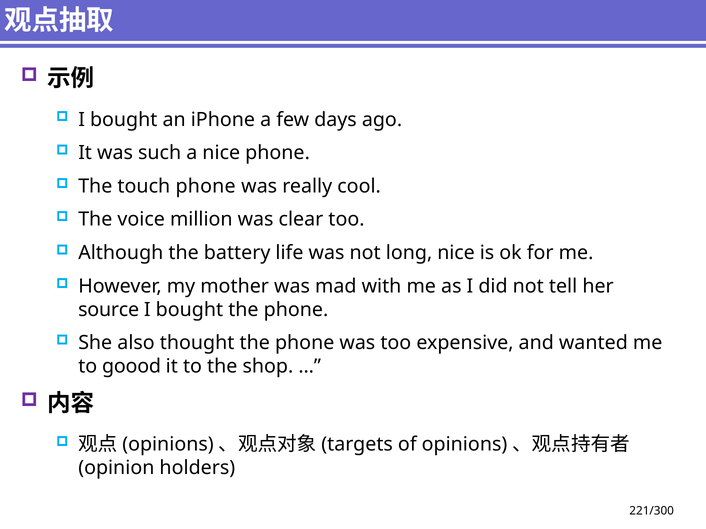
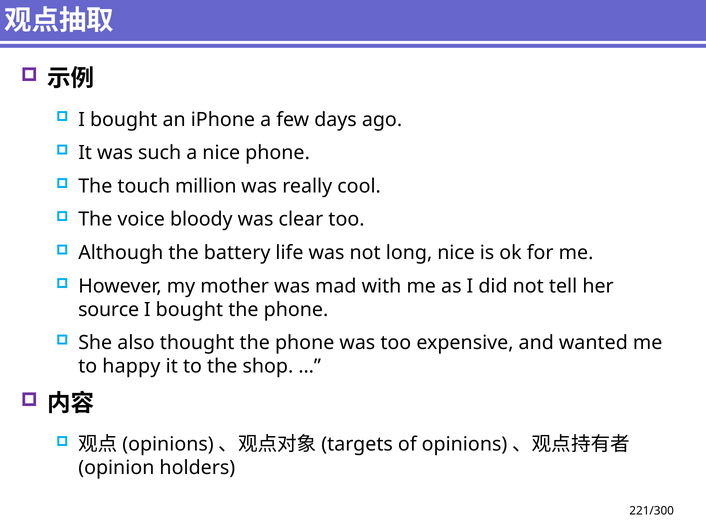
touch phone: phone -> million (206, 186)
million: million -> bloody (201, 220)
goood: goood -> happy (131, 367)
